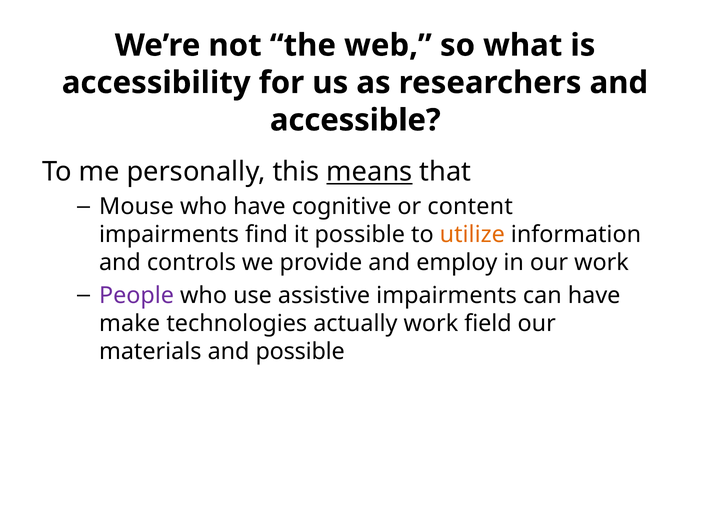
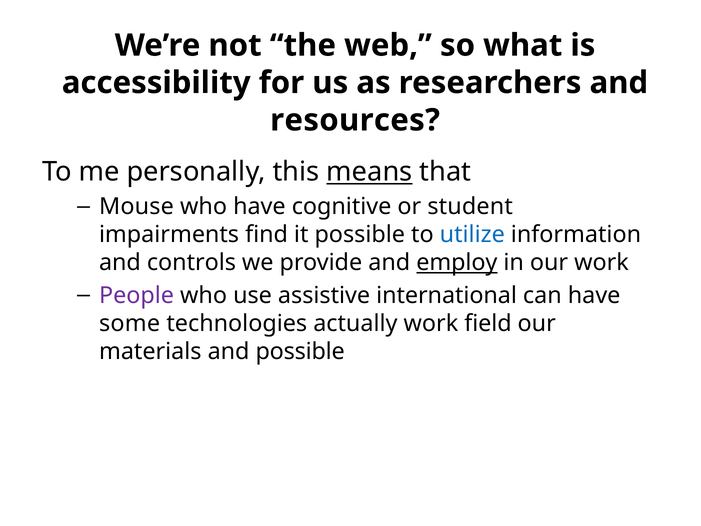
accessible: accessible -> resources (355, 120)
content: content -> student (470, 207)
utilize colour: orange -> blue (472, 235)
employ underline: none -> present (457, 263)
assistive impairments: impairments -> international (447, 295)
make: make -> some (130, 323)
